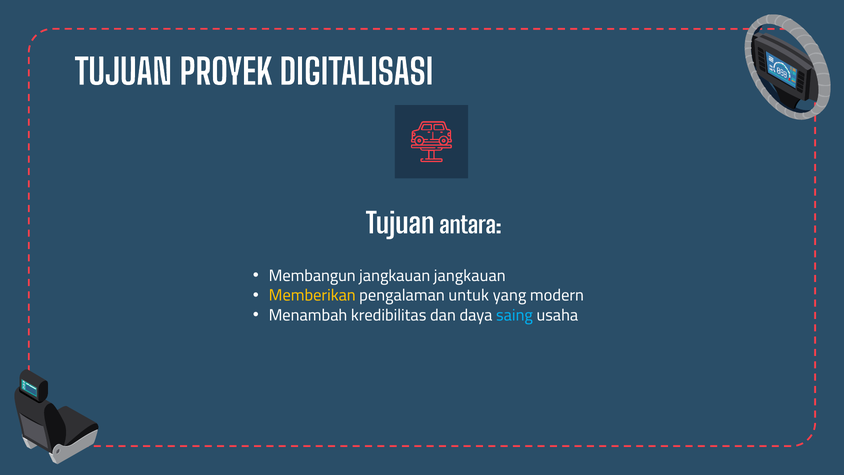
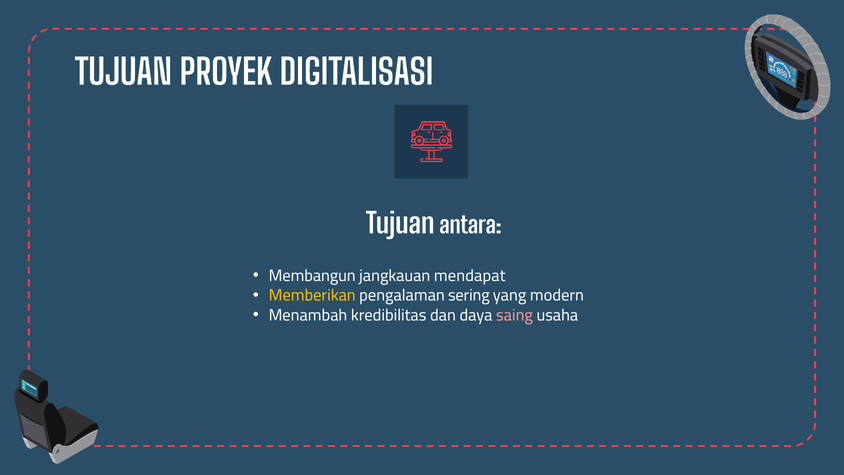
jangkauan jangkauan: jangkauan -> mendapat (470, 276)
untuk: untuk -> sering (469, 295)
saing colour: light blue -> pink (515, 315)
